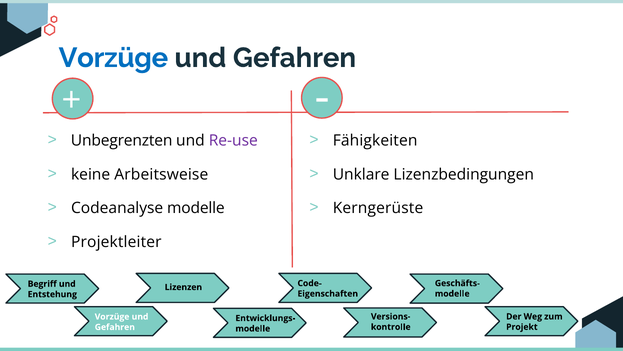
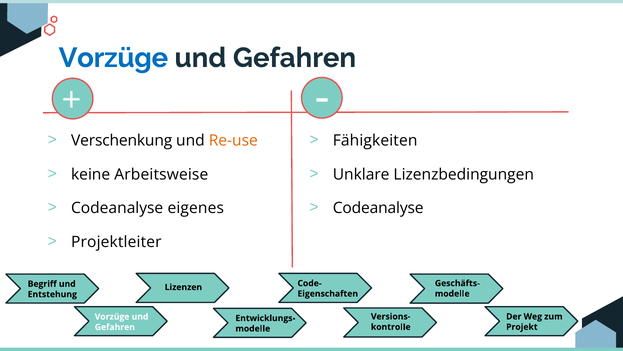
Unbegrenzten: Unbegrenzten -> Verschenkung (122, 140)
Re-use colour: purple -> orange (233, 140)
Codeanalyse modelle: modelle -> eigenes (196, 208)
Kerngerüste: Kerngerüste -> Codeanalyse (378, 208)
